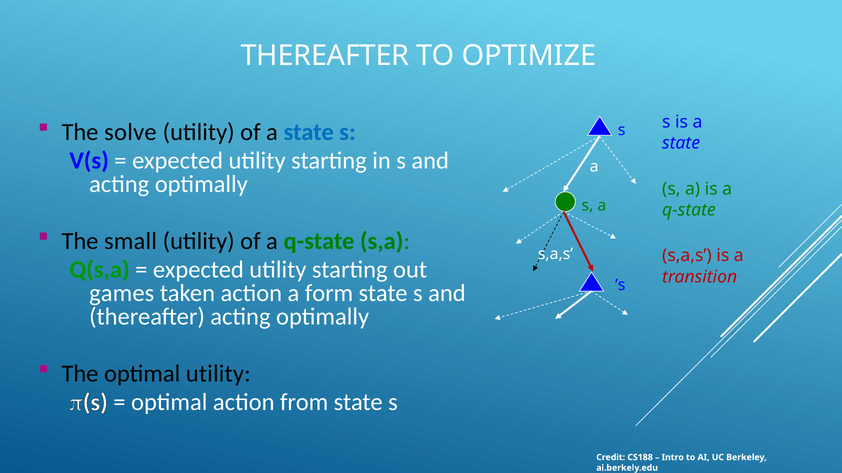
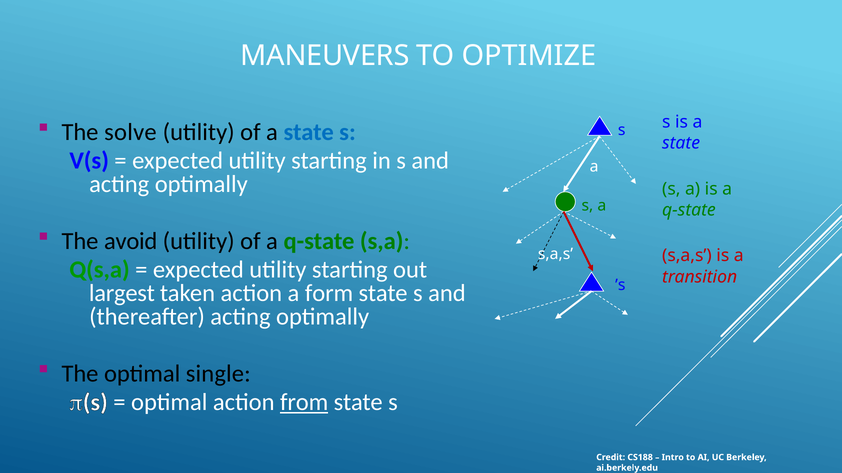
THEREAFTER: THEREAFTER -> MANEUVERS (325, 56)
small: small -> avoid (131, 242)
games: games -> largest (122, 294)
optimal utility: utility -> single (218, 374)
from underline: none -> present (304, 403)
